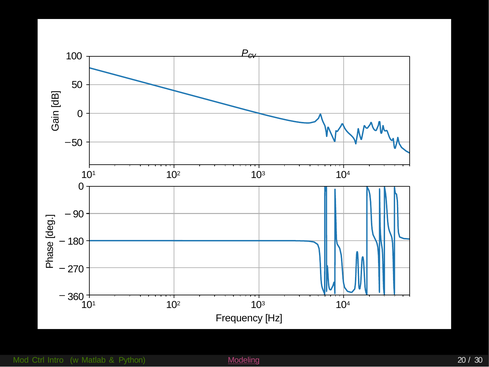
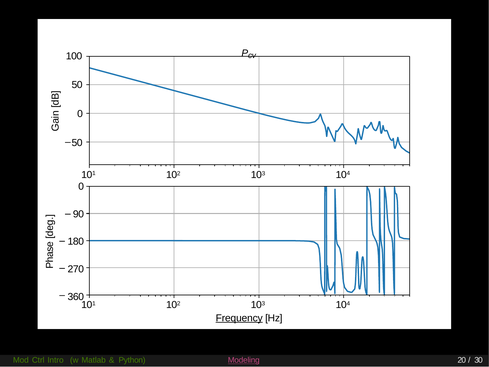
Frequency underline: none -> present (239, 318)
